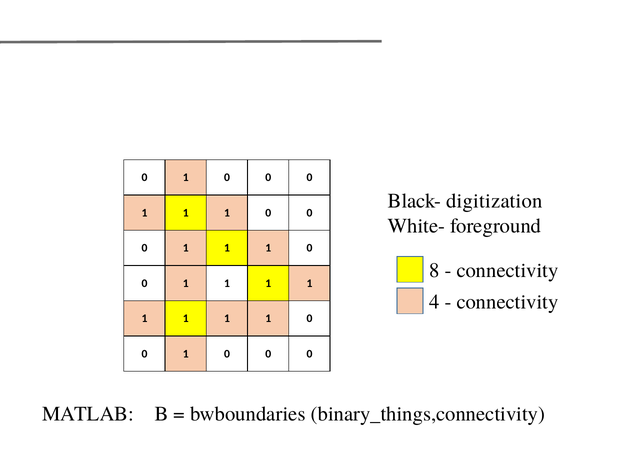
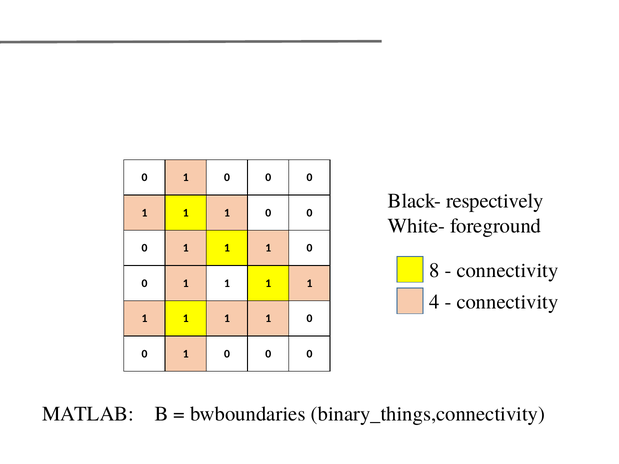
digitization: digitization -> respectively (495, 201)
